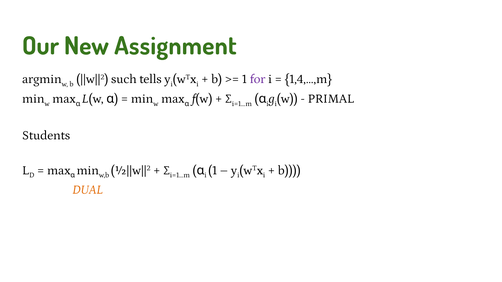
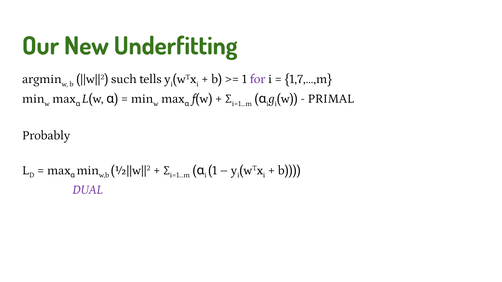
Assignment: Assignment -> Underfitting (176, 46)
1,4,…,m: 1,4,…,m -> 1,7,…,m (308, 79)
Students: Students -> Probably (46, 136)
DUAL colour: orange -> purple (88, 190)
